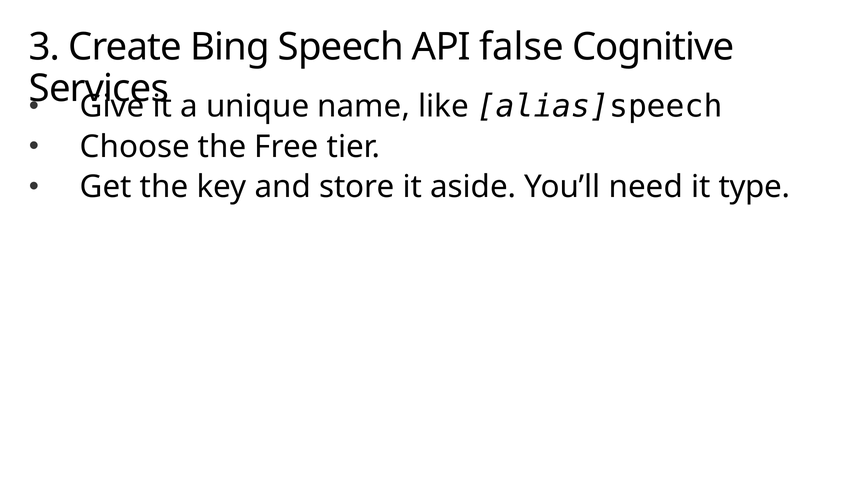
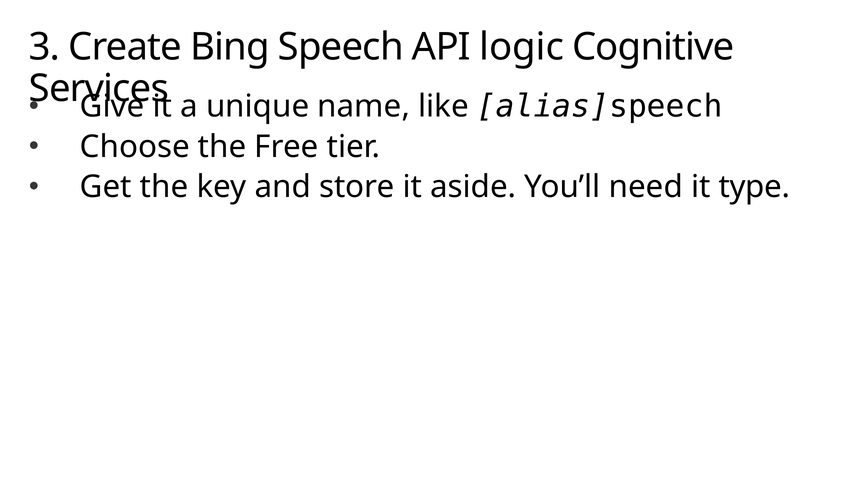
false: false -> logic (522, 47)
